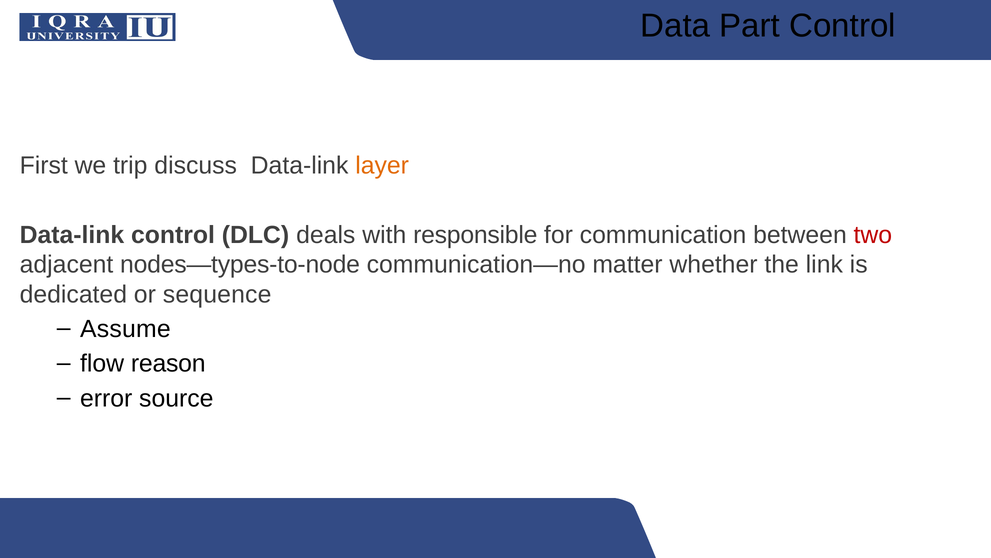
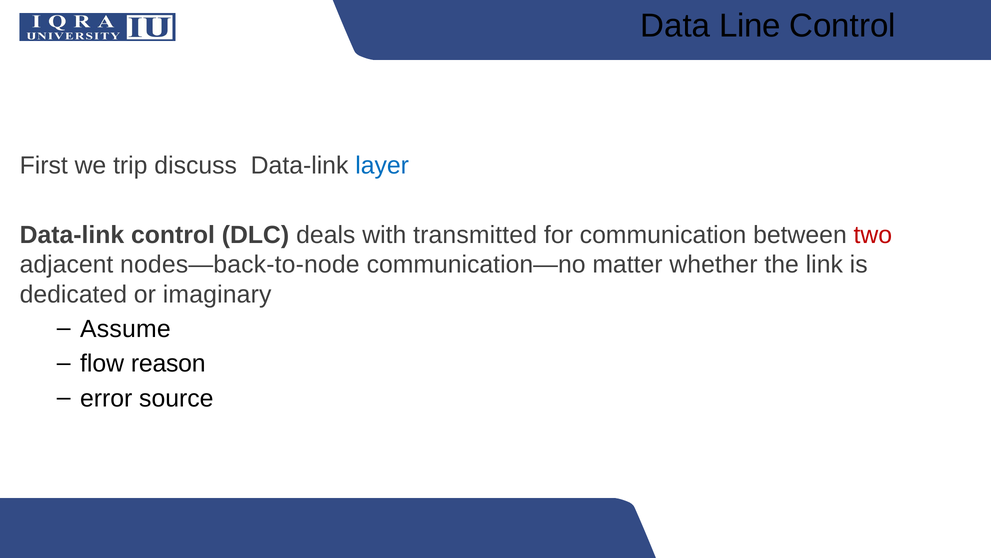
Part: Part -> Line (750, 26)
layer colour: orange -> blue (382, 165)
responsible: responsible -> transmitted (475, 235)
nodes—types-to-node: nodes—types-to-node -> nodes—back-to-node (240, 264)
sequence: sequence -> imaginary (217, 294)
